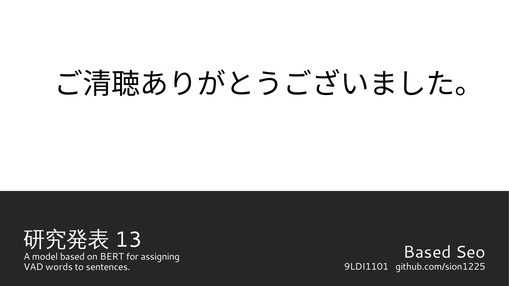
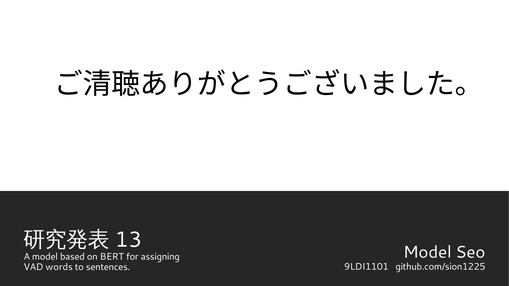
Based: Based -> Model (427, 252)
